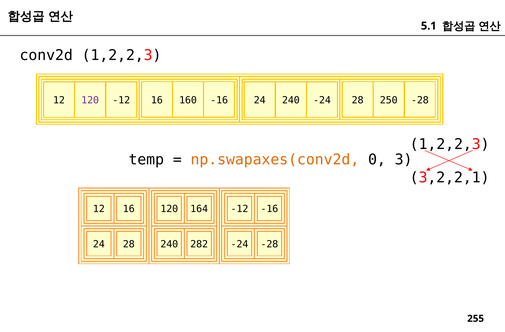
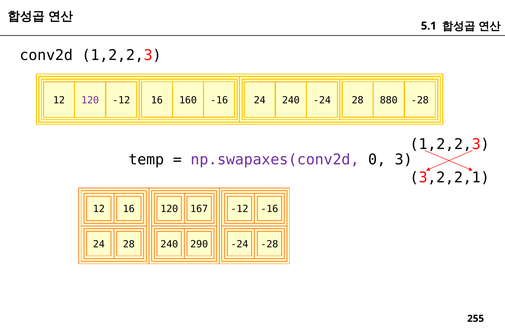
250: 250 -> 880 (389, 100)
np.swapaxes(conv2d colour: orange -> purple (275, 160)
164: 164 -> 167 (199, 209)
282: 282 -> 290 (199, 244)
